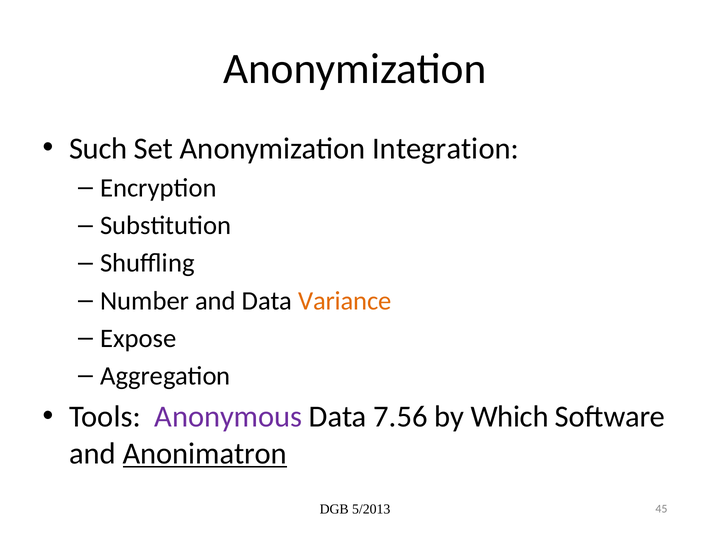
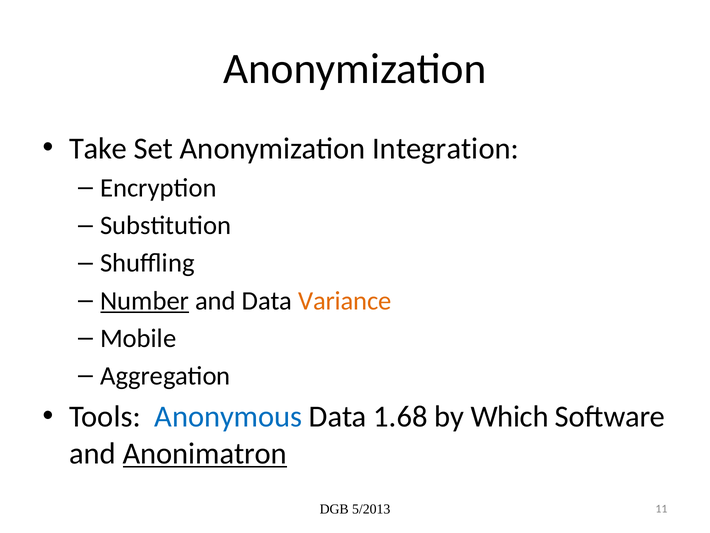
Such: Such -> Take (98, 148)
Number underline: none -> present (145, 300)
Expose: Expose -> Mobile (138, 338)
Anonymous colour: purple -> blue (228, 416)
7.56: 7.56 -> 1.68 (400, 416)
45: 45 -> 11 (661, 508)
